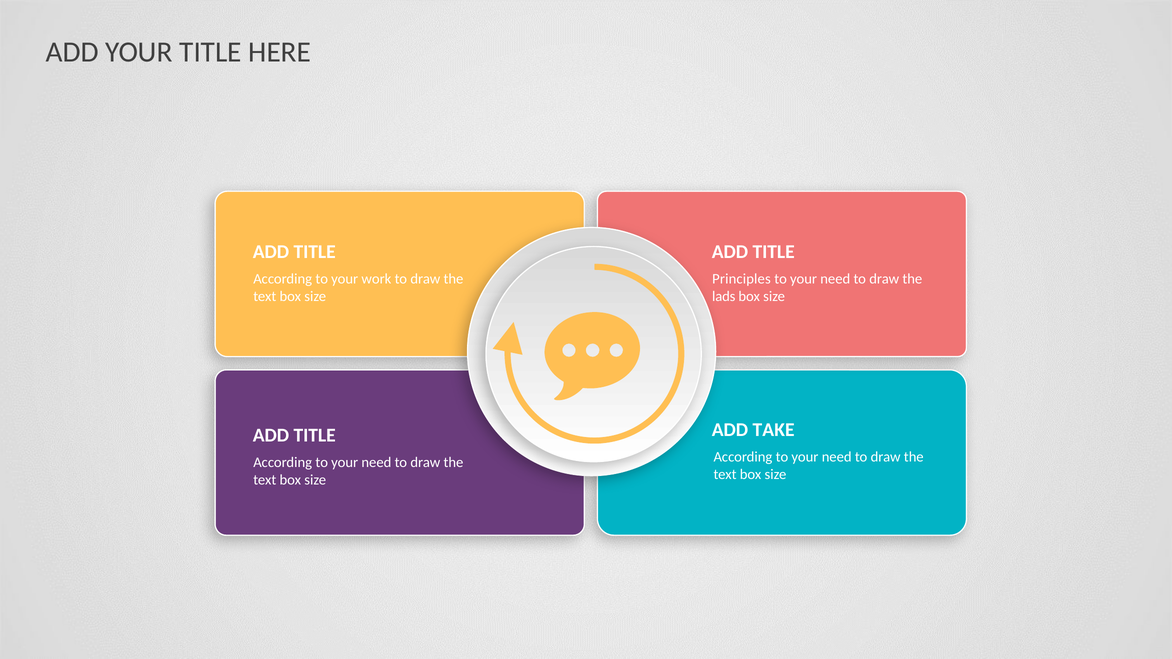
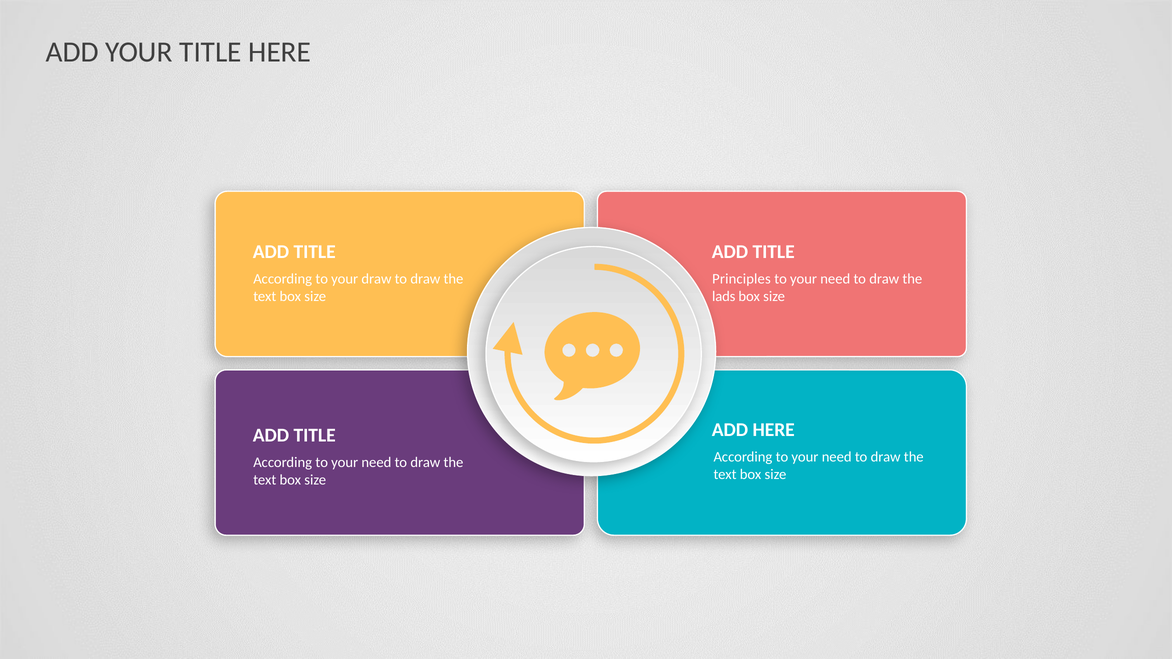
your work: work -> draw (376, 279)
ADD TAKE: TAKE -> HERE (774, 430)
